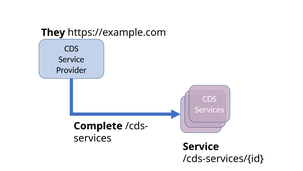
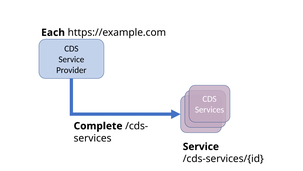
They: They -> Each (53, 32)
